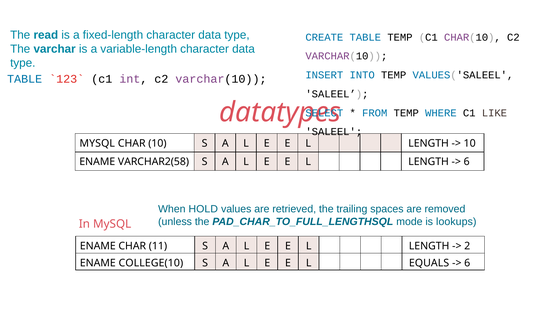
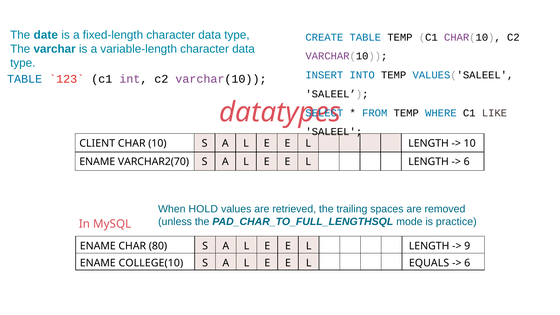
read: read -> date (46, 35)
MYSQL: MYSQL -> CLIENT (97, 143)
VARCHAR2(58: VARCHAR2(58 -> VARCHAR2(70 (153, 162)
lookups: lookups -> practice (456, 222)
11: 11 -> 80 (158, 246)
2: 2 -> 9 (467, 246)
